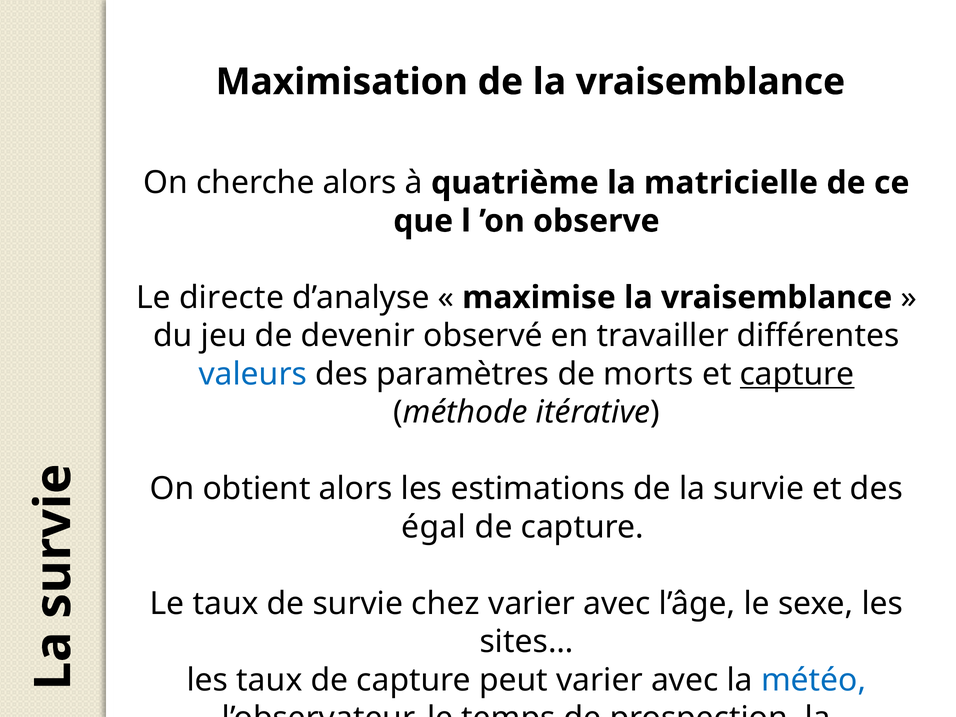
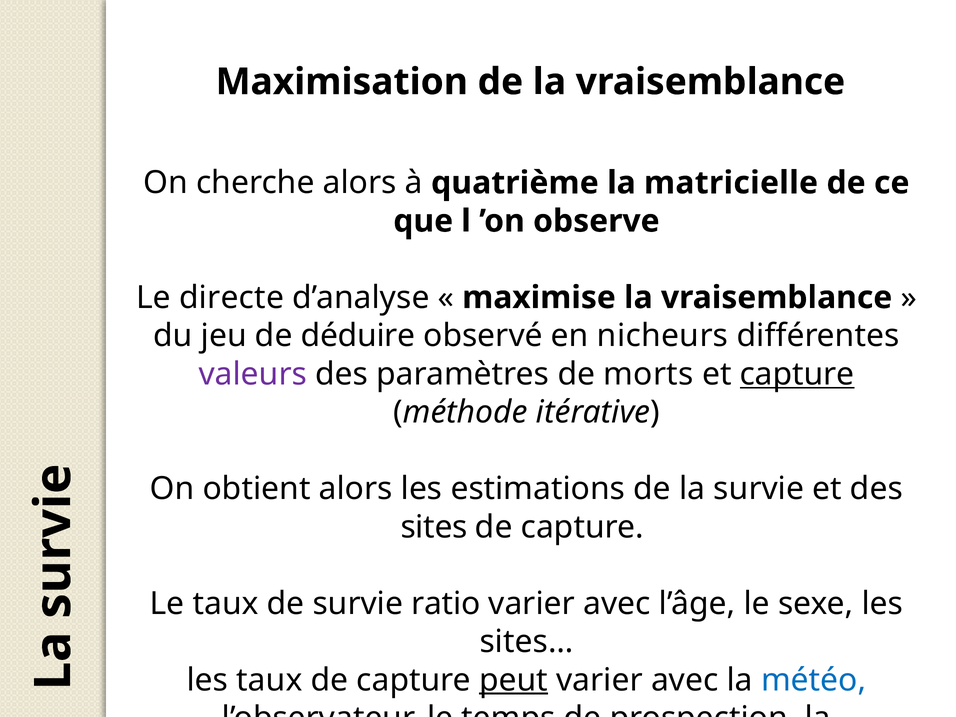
devenir: devenir -> déduire (358, 336)
travailler: travailler -> nicheurs (663, 336)
valeurs colour: blue -> purple (253, 374)
égal: égal -> sites (434, 527)
chez: chez -> ratio (446, 604)
peut underline: none -> present (514, 680)
